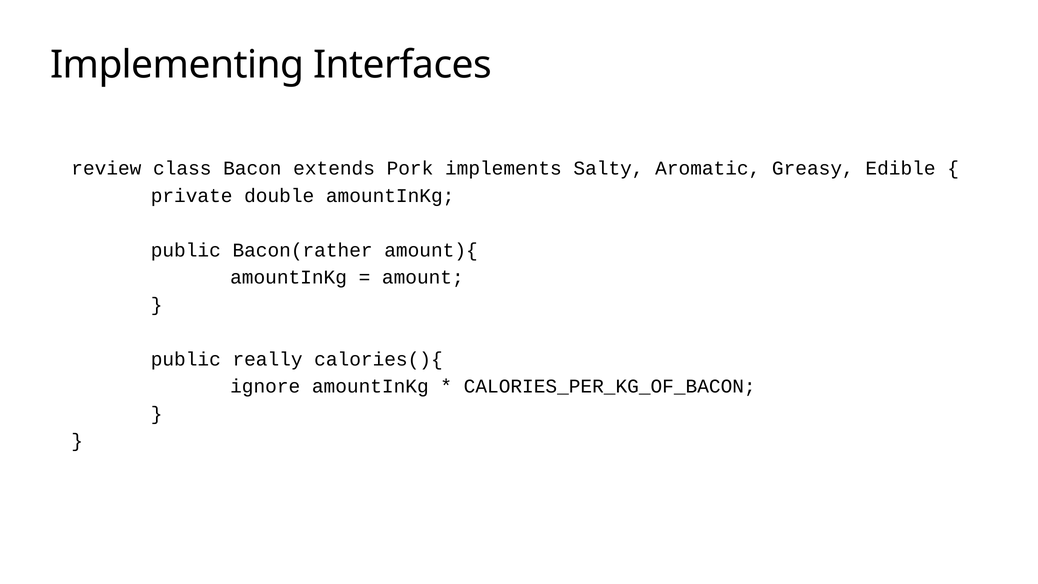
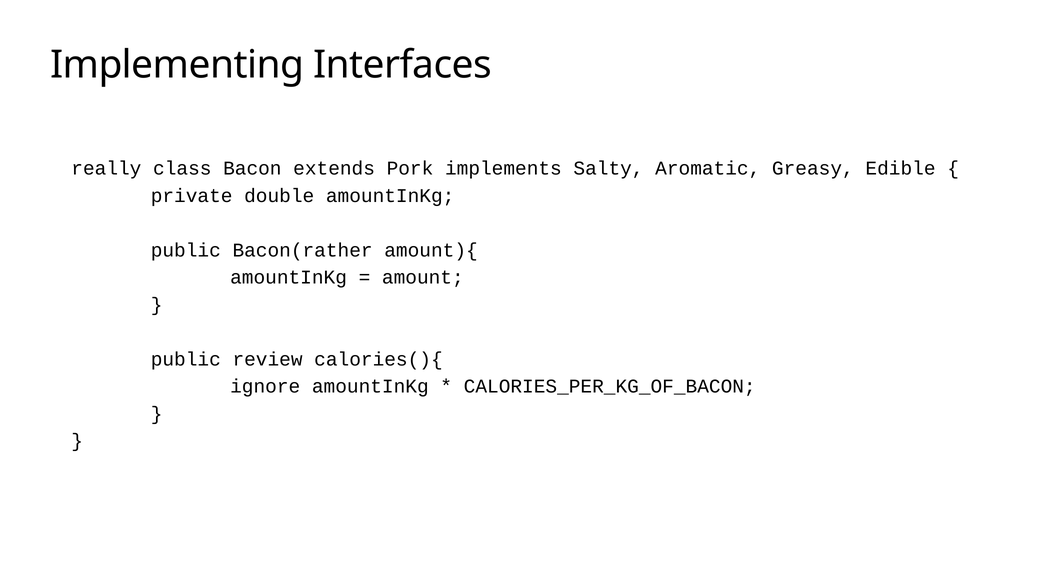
review: review -> really (106, 168)
really: really -> review (268, 359)
